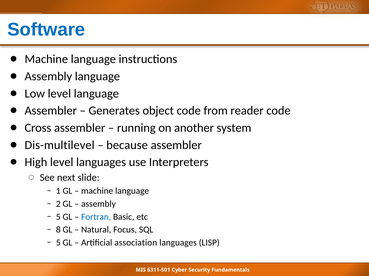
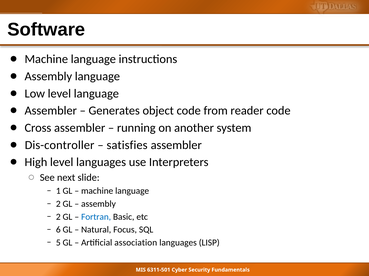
Software colour: blue -> black (46, 30)
Dis-multilevel: Dis-multilevel -> Dis-controller (60, 145)
because: because -> satisfies (127, 145)
5: 5 -> 2 (58, 217)
8: 8 -> 6 (58, 230)
